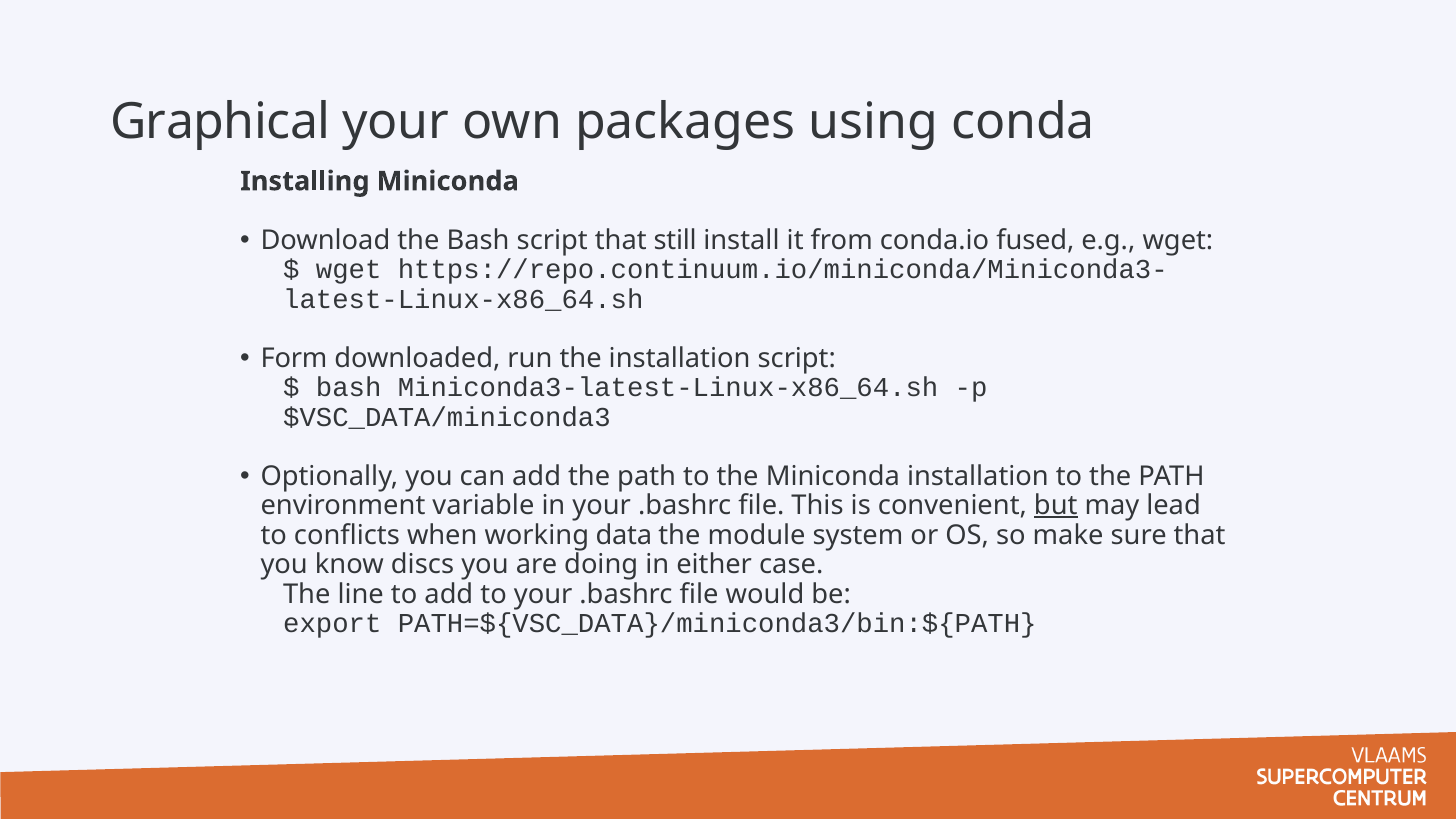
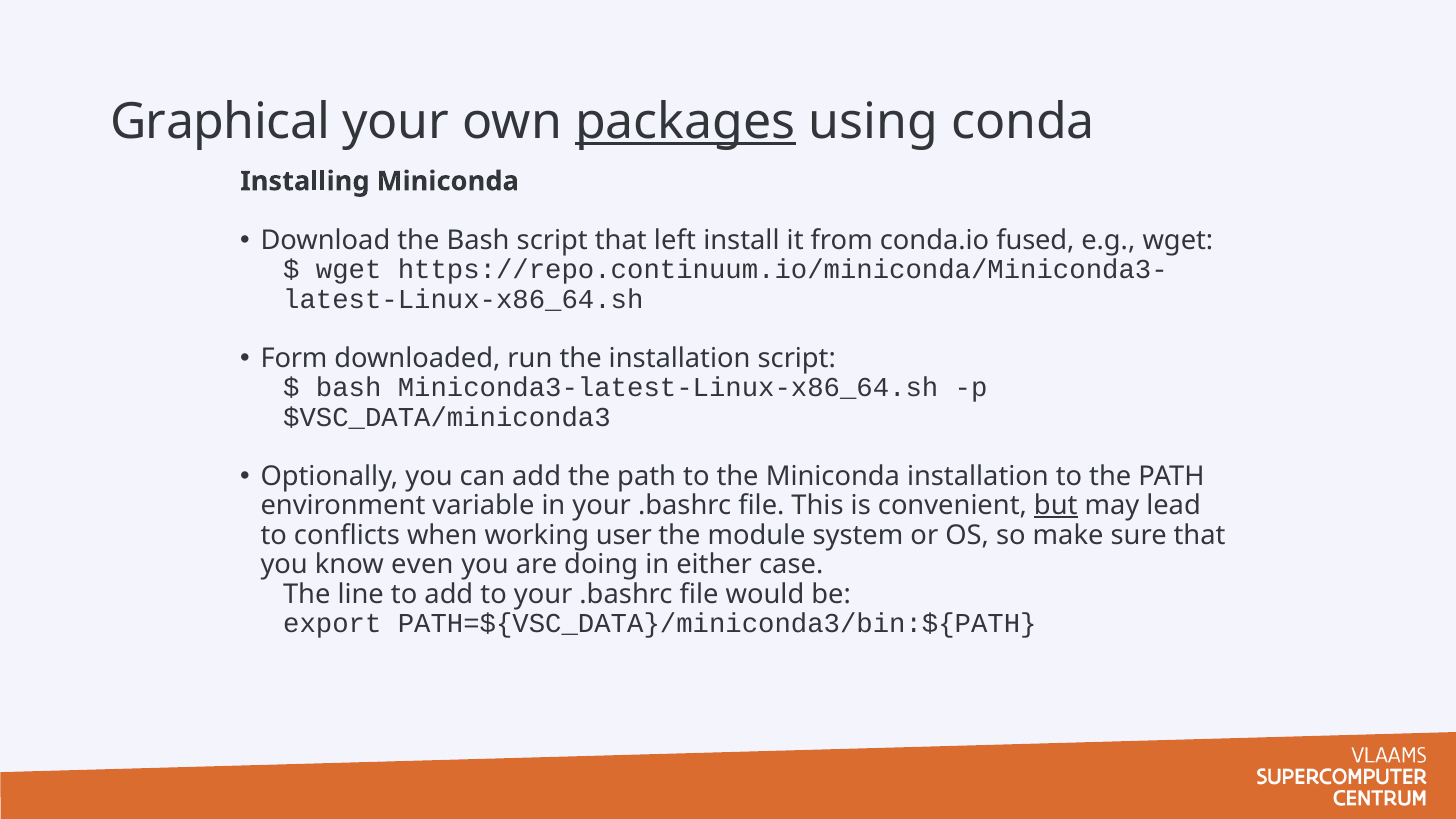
packages underline: none -> present (685, 122)
still: still -> left (675, 240)
data: data -> user (624, 535)
discs: discs -> even (422, 565)
